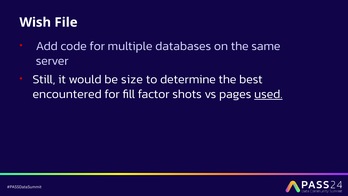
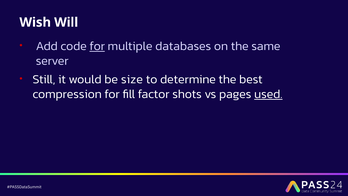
File: File -> Will (66, 22)
for underline: none -> present (97, 46)
encountered: encountered -> compression (67, 94)
